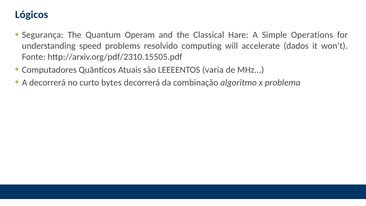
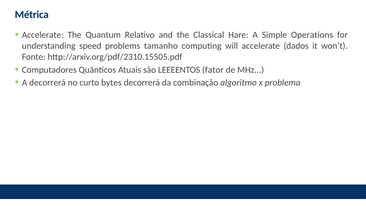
Lógicos: Lógicos -> Métrica (32, 14)
Segurança: Segurança -> Accelerate (43, 35)
Operam: Operam -> Relativo (140, 35)
resolvido: resolvido -> tamanho (161, 46)
varia: varia -> fator (213, 70)
